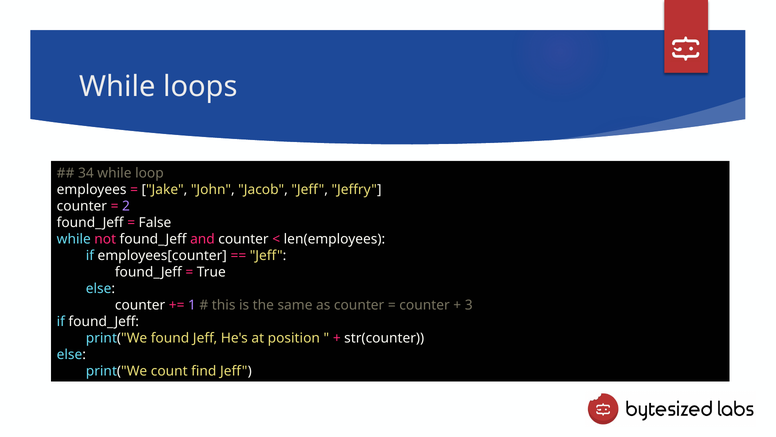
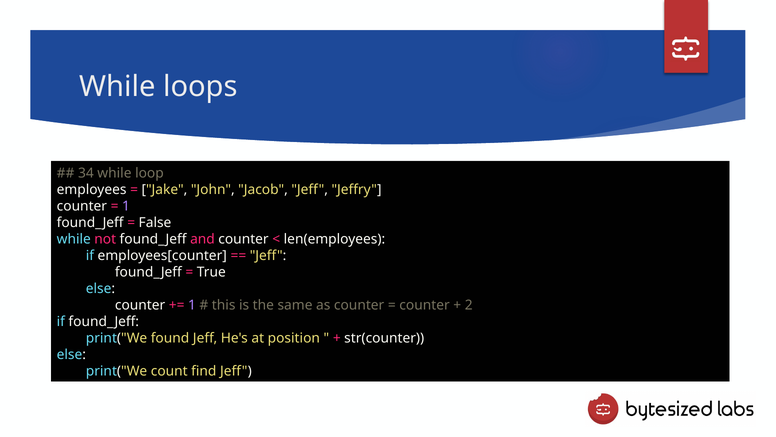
2: 2 -> 1 (126, 206)
3: 3 -> 2 (469, 305)
